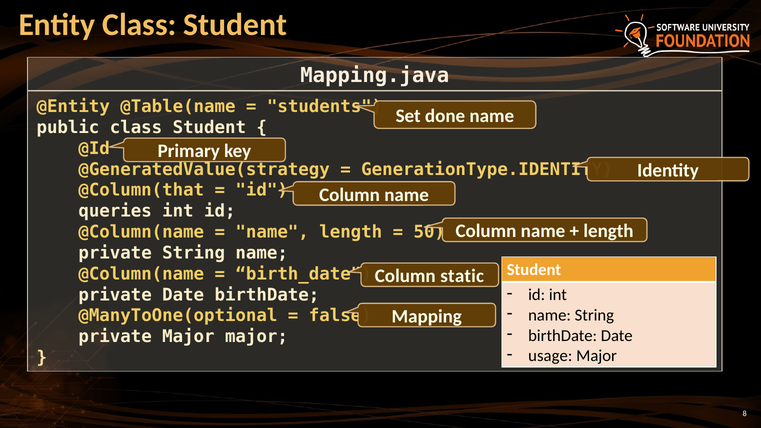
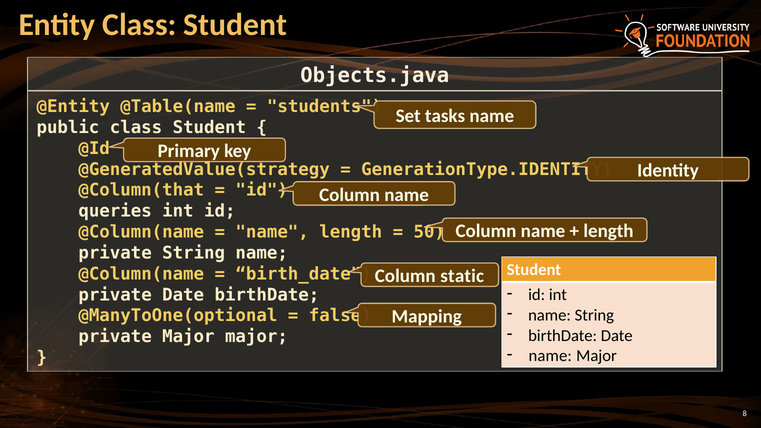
Mapping.java: Mapping.java -> Objects.java (375, 76)
done: done -> tasks (445, 116)
usage: usage -> name (550, 356)
